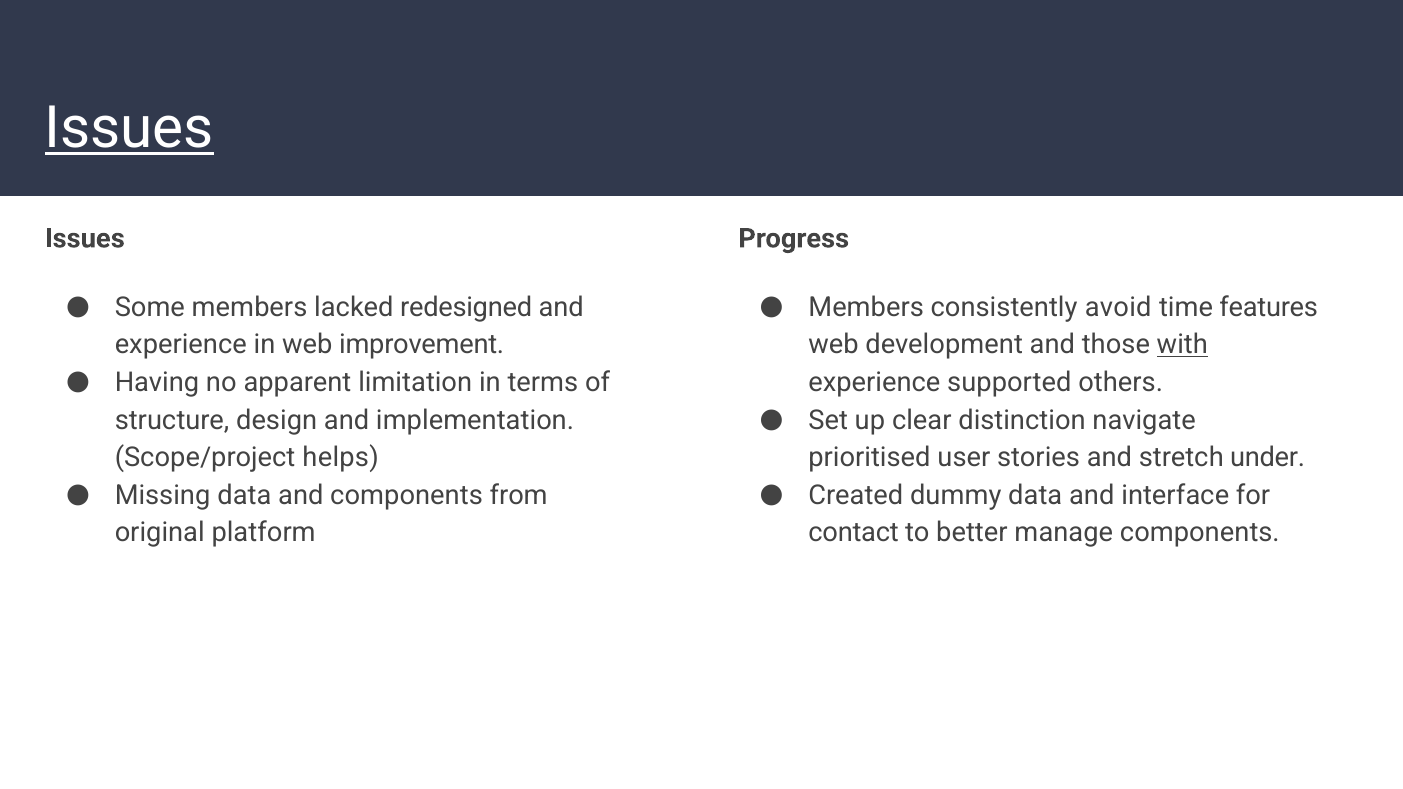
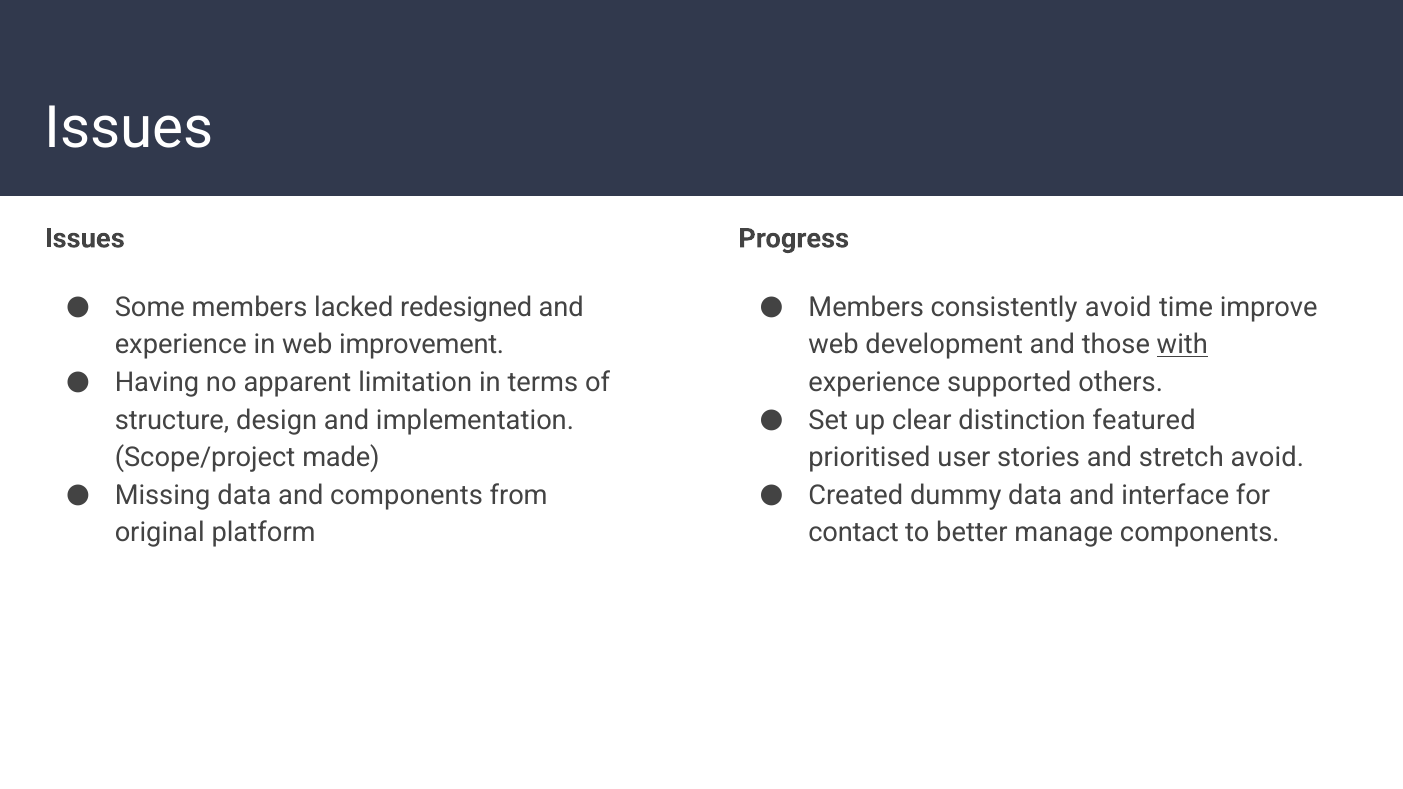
Issues underline: present -> none (129, 129)
features: features -> improve (1269, 307)
navigate: navigate -> featured (1144, 420)
helps: helps -> made (341, 458)
stretch under: under -> avoid (1267, 458)
